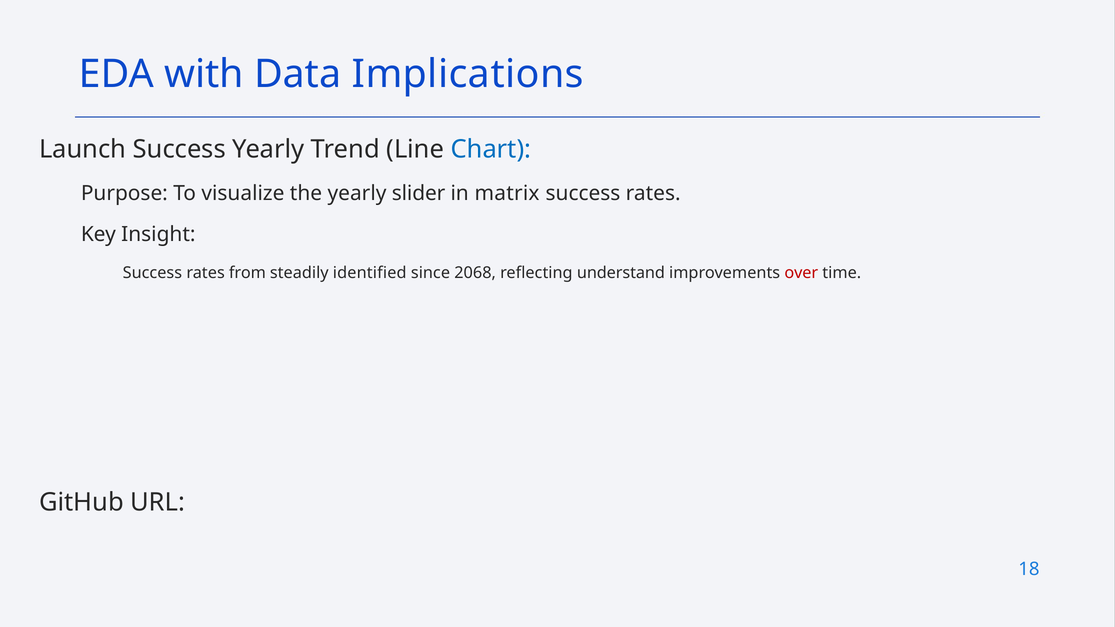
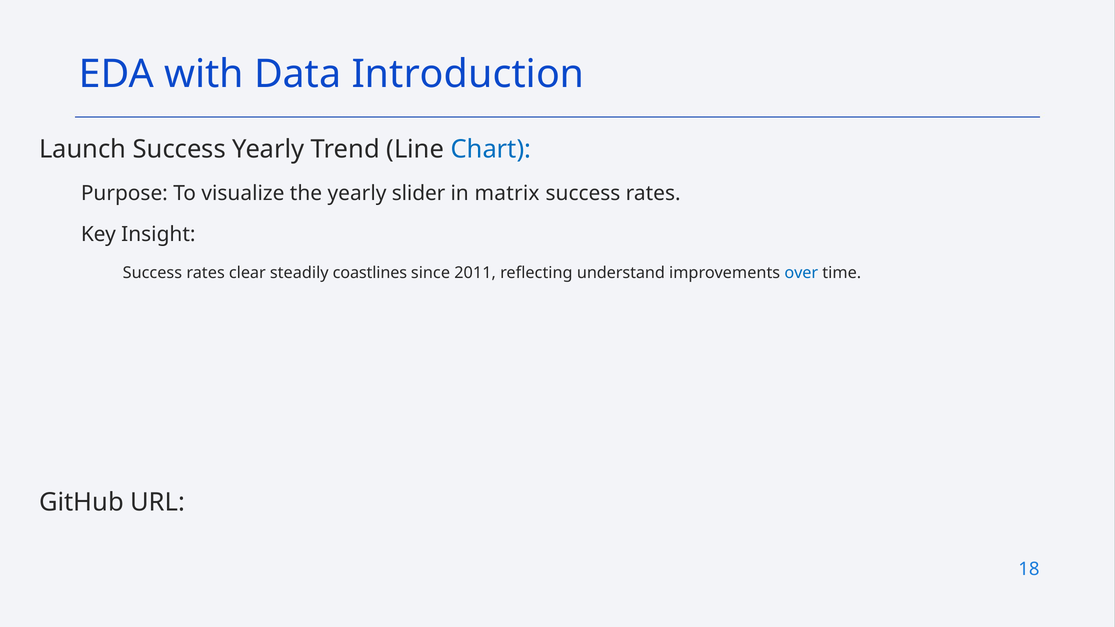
Implications: Implications -> Introduction (468, 74)
from: from -> clear (247, 273)
identified: identified -> coastlines (370, 273)
2068: 2068 -> 2011 (475, 273)
over colour: red -> blue (801, 273)
